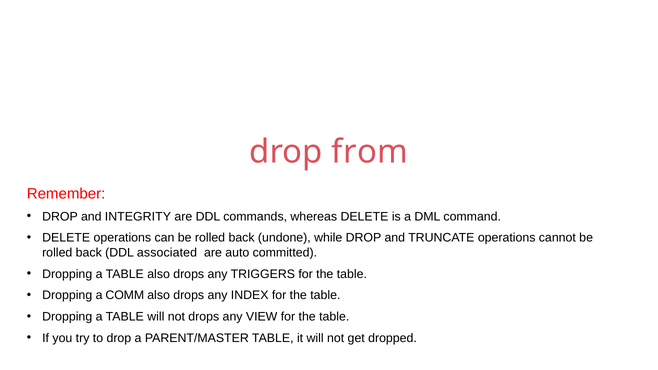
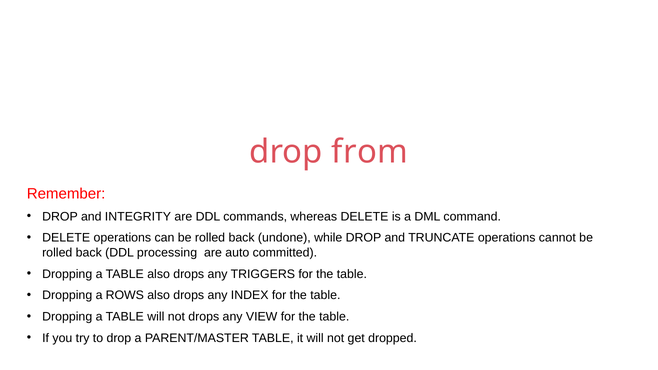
associated: associated -> processing (167, 253)
COMM: COMM -> ROWS (125, 295)
